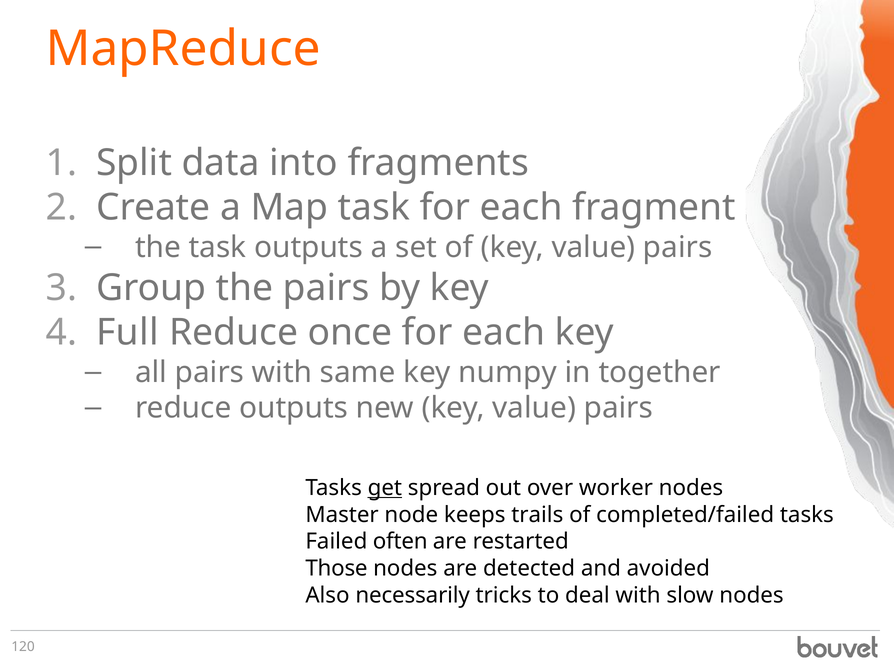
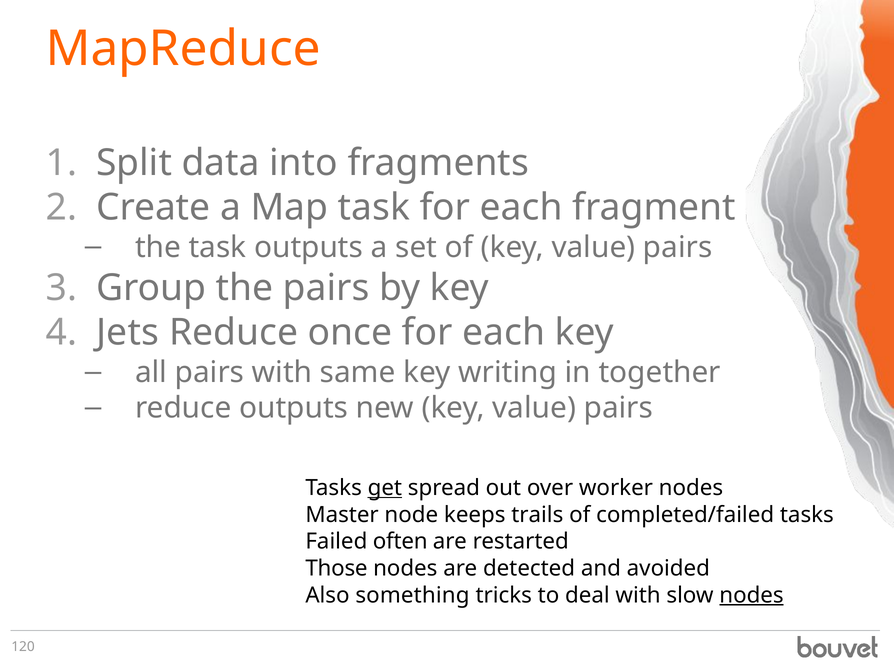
Full: Full -> Jets (128, 333)
numpy: numpy -> writing (508, 373)
necessarily: necessarily -> something (412, 596)
nodes underline: none -> present (752, 596)
